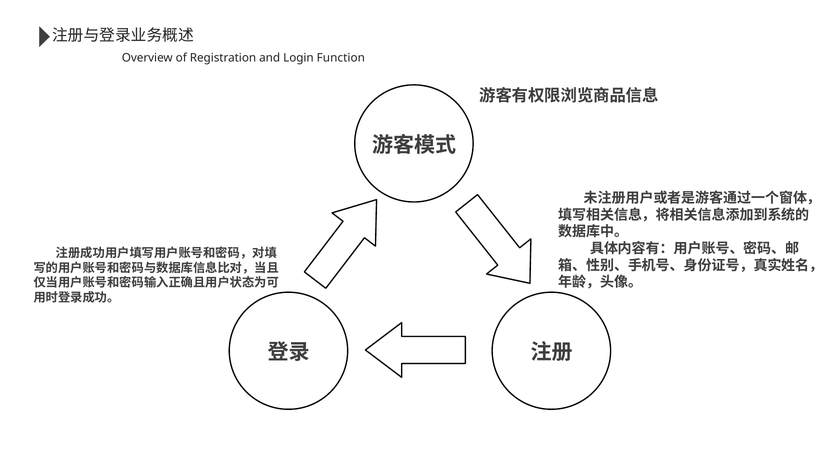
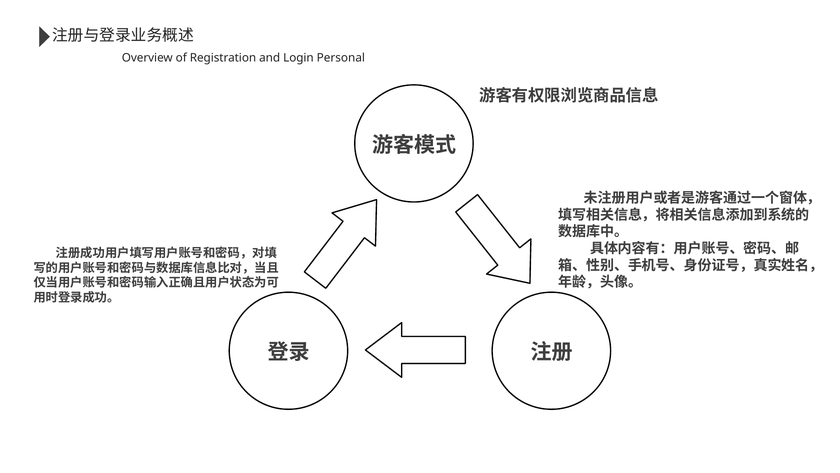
Function: Function -> Personal (341, 58)
